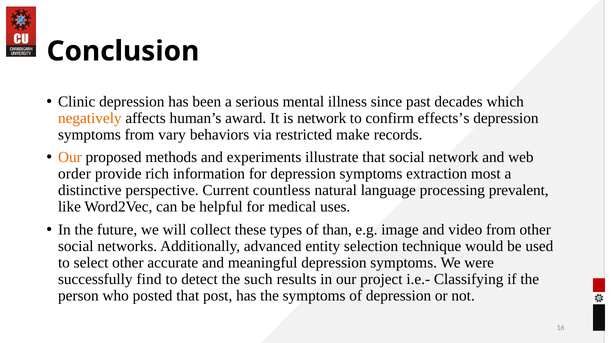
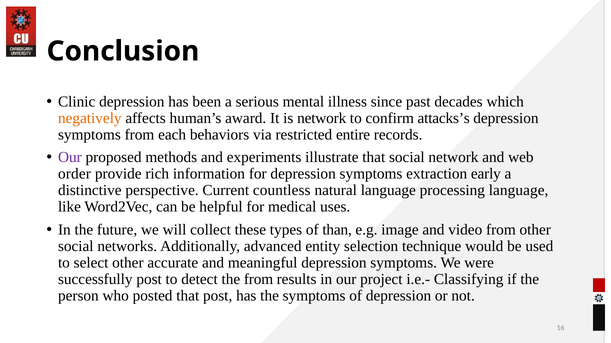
effects’s: effects’s -> attacks’s (444, 118)
vary: vary -> each (172, 135)
make: make -> entire (353, 135)
Our colour: orange -> purple (70, 158)
most: most -> early (486, 174)
processing prevalent: prevalent -> language (519, 191)
successfully find: find -> post (149, 280)
the such: such -> from (259, 280)
